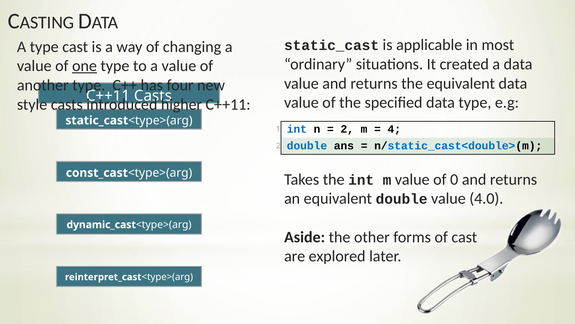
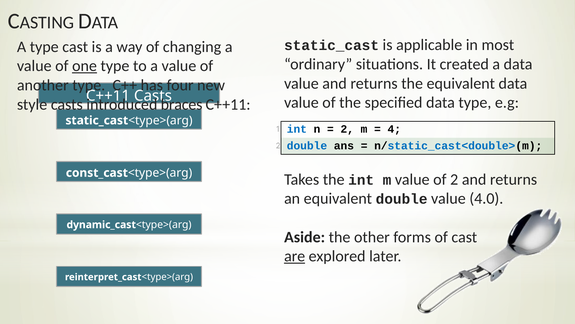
higher: higher -> braces (182, 104)
of 0: 0 -> 2 (454, 179)
are underline: none -> present (295, 256)
